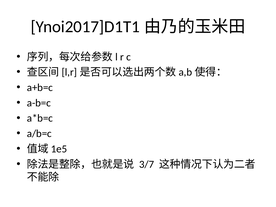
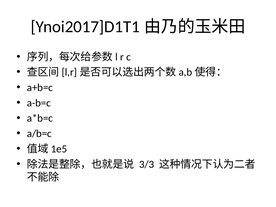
3/7: 3/7 -> 3/3 (147, 164)
